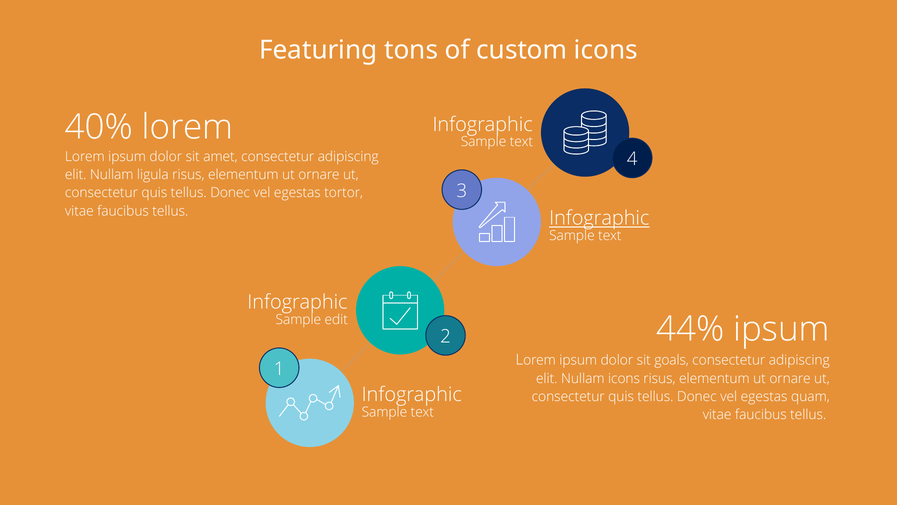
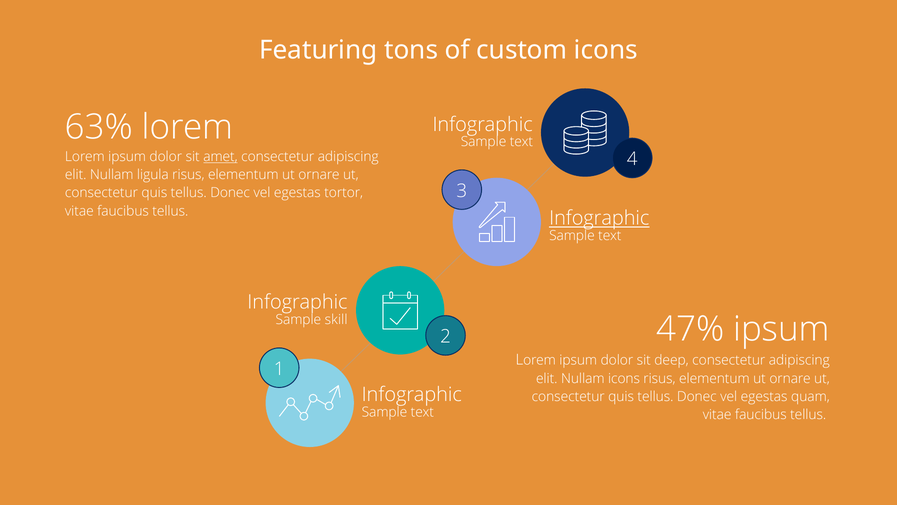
40%: 40% -> 63% (99, 127)
amet underline: none -> present (220, 157)
edit: edit -> skill (336, 319)
44%: 44% -> 47% (690, 329)
goals: goals -> deep (671, 360)
